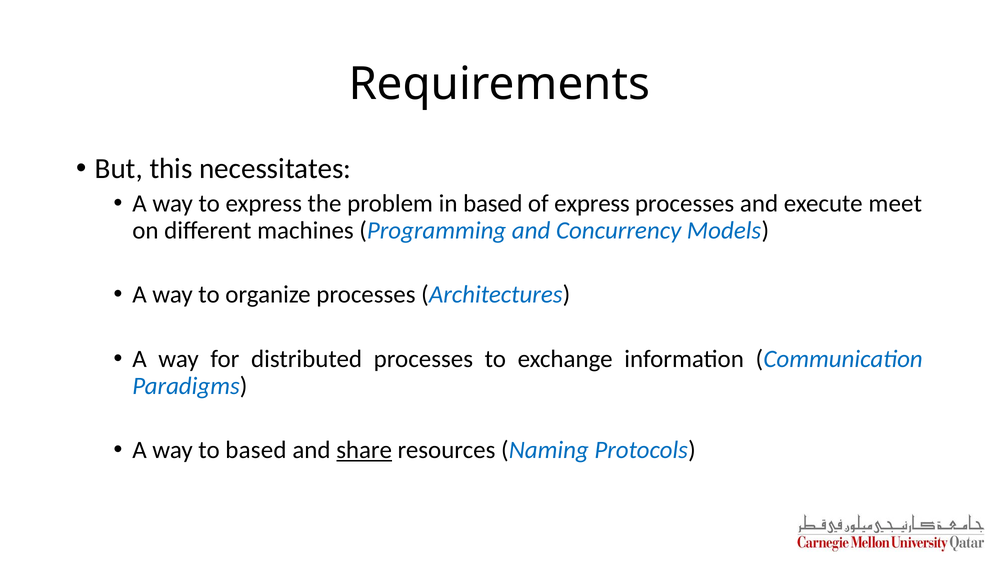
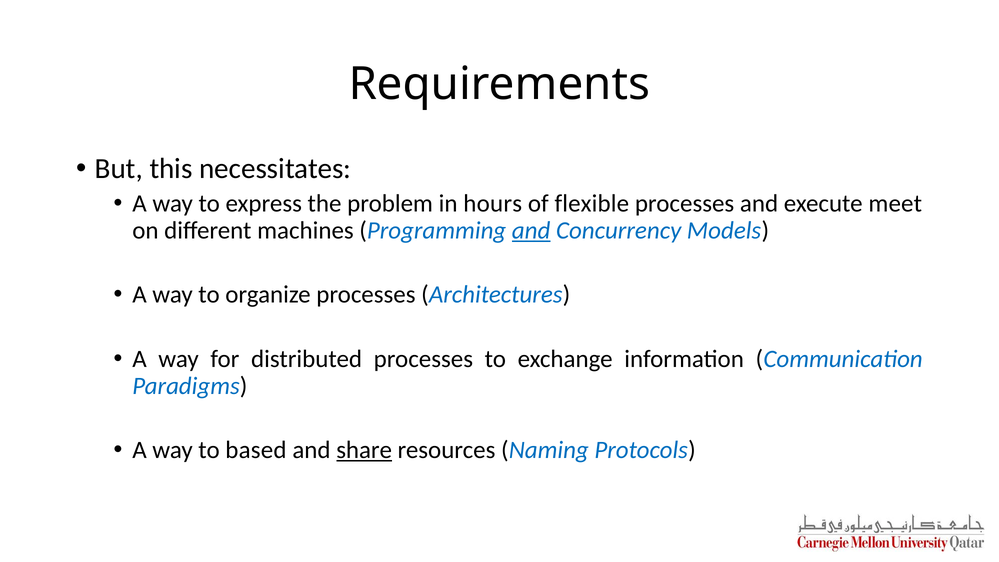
in based: based -> hours (493, 203)
of express: express -> flexible (592, 203)
and underline: none -> present (531, 230)
